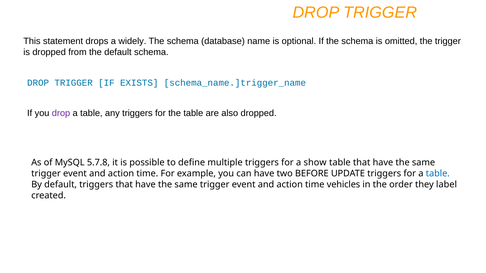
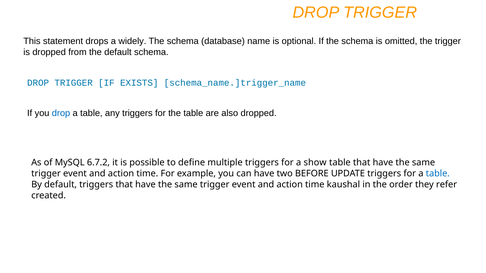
drop colour: purple -> blue (61, 113)
5.7.8: 5.7.8 -> 6.7.2 (98, 163)
vehicles: vehicles -> kaushal (343, 185)
label: label -> refer (447, 185)
